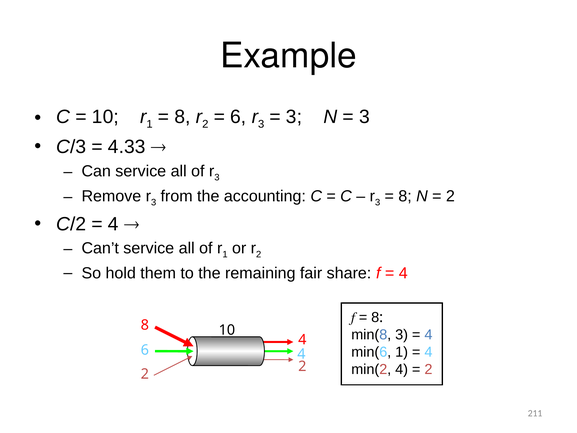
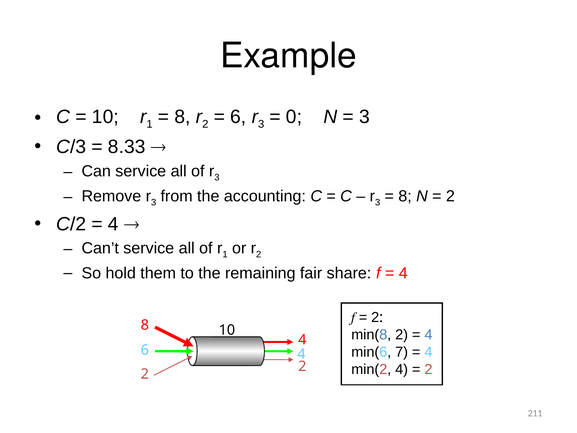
3: 3 -> 0 (294, 117)
4.33: 4.33 -> 8.33 (127, 147)
8: 8 -> 2 (375, 317)
min(8 3: 3 -> 2 (402, 335)
min(6 1: 1 -> 7 (402, 352)
